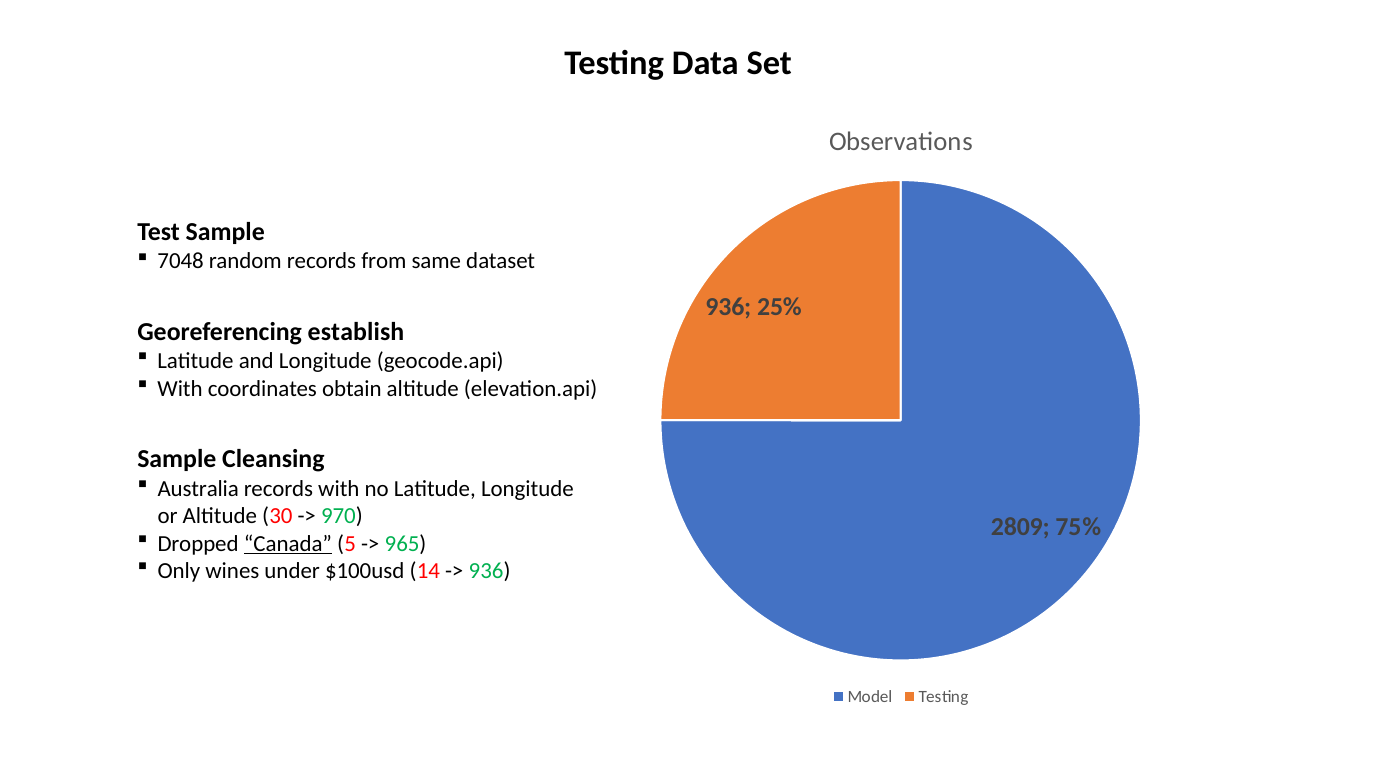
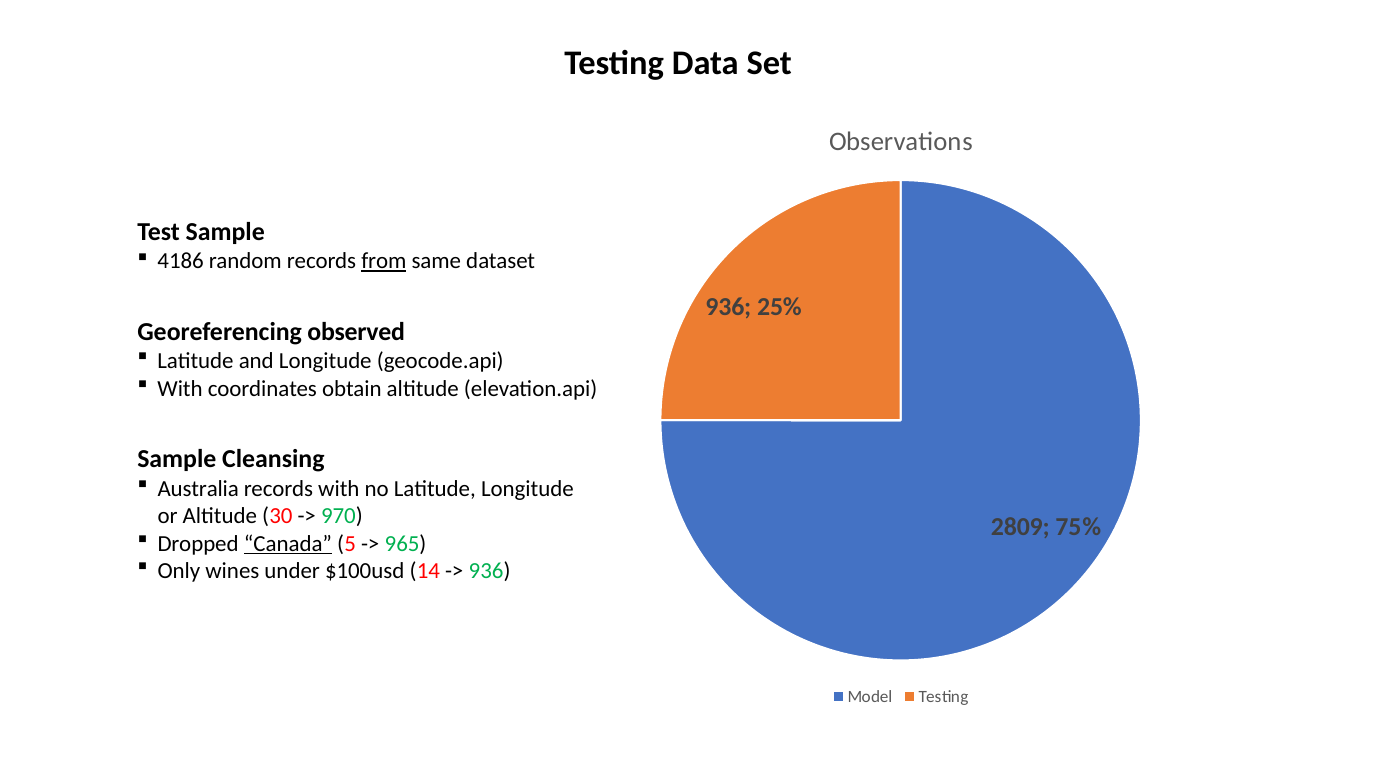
7048: 7048 -> 4186 (181, 261)
from underline: none -> present (384, 261)
establish: establish -> observed (356, 332)
